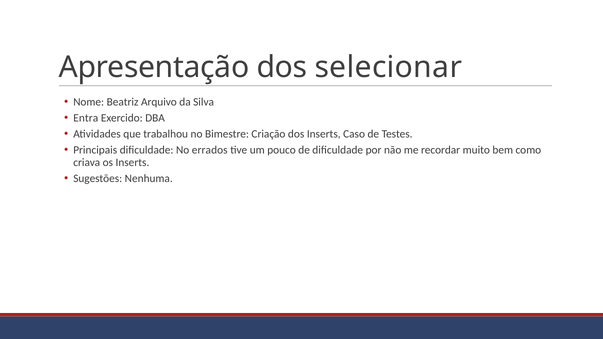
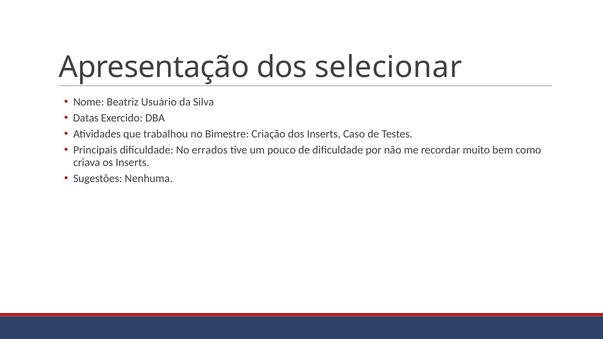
Arquivo: Arquivo -> Usuário (159, 102)
Entra: Entra -> Datas (86, 118)
